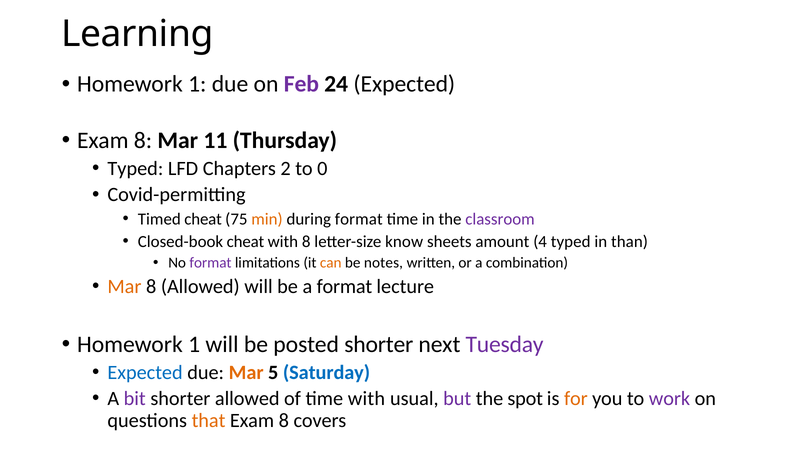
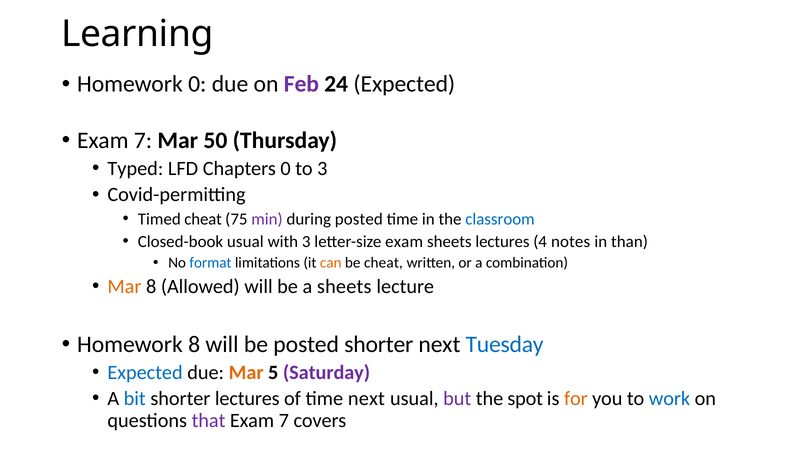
1: 1 -> 0 (197, 84)
8: 8 -> 7 (143, 141)
11: 11 -> 50 (215, 141)
Chapters 2: 2 -> 0 (286, 169)
to 0: 0 -> 3 (322, 169)
min colour: orange -> purple (267, 219)
during format: format -> posted (359, 219)
classroom colour: purple -> blue (500, 219)
Closed-book cheat: cheat -> usual (245, 242)
with 8: 8 -> 3 (306, 242)
letter-size know: know -> exam (404, 242)
sheets amount: amount -> lectures (502, 242)
4 typed: typed -> notes (571, 242)
format colour: purple -> blue (211, 263)
be notes: notes -> cheat (383, 263)
a format: format -> sheets (344, 286)
1: 1 -> 8 (194, 345)
Tuesday colour: purple -> blue (505, 345)
Saturday colour: blue -> purple (327, 373)
bit colour: purple -> blue (135, 399)
shorter allowed: allowed -> lectures (247, 399)
time with: with -> next (366, 399)
work colour: purple -> blue (669, 399)
that colour: orange -> purple (209, 421)
8: 8 -> 7 (284, 421)
